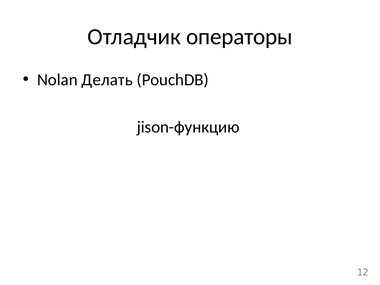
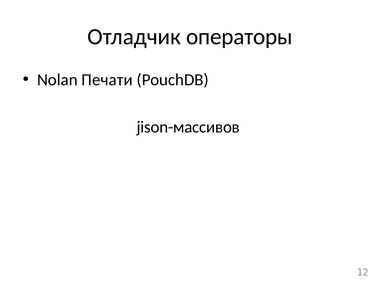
Делать: Делать -> Печати (107, 80)
jison-функцию: jison-функцию -> jison-массивов (188, 127)
